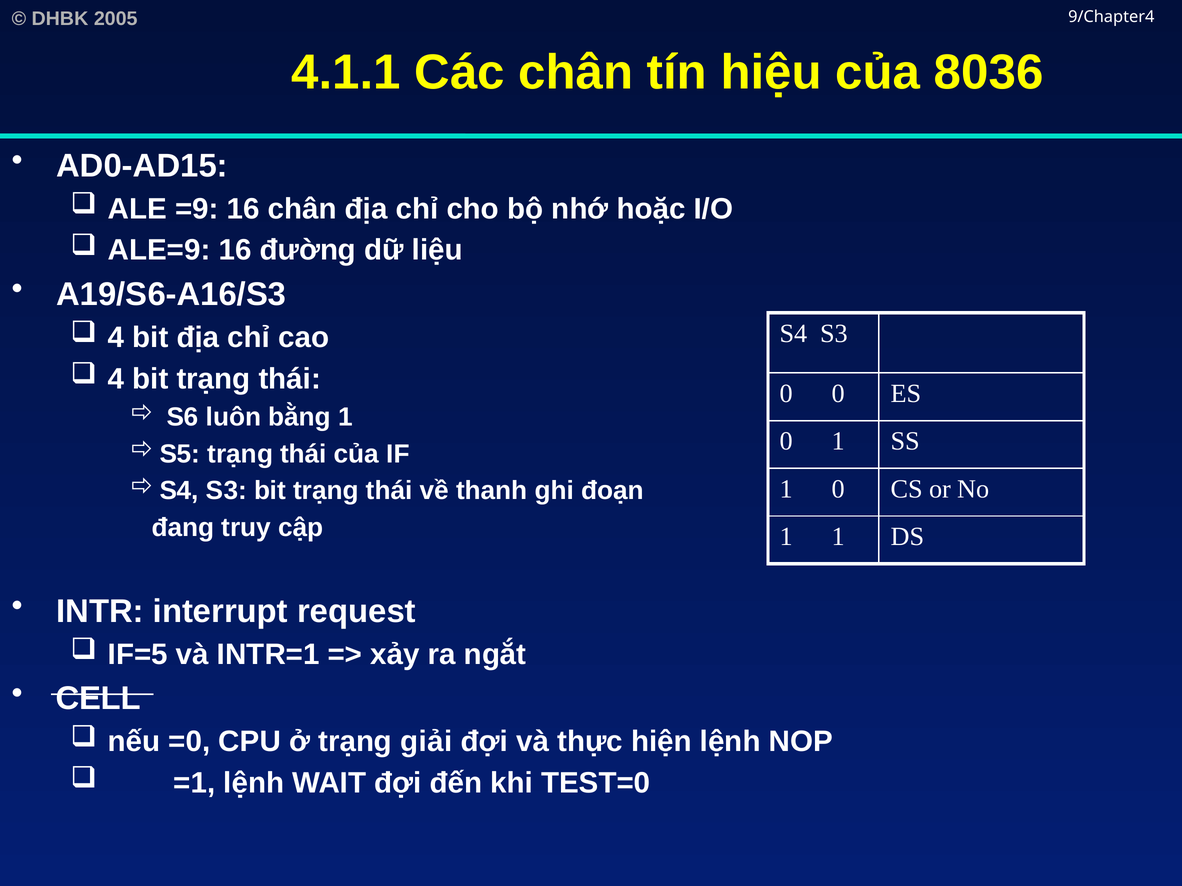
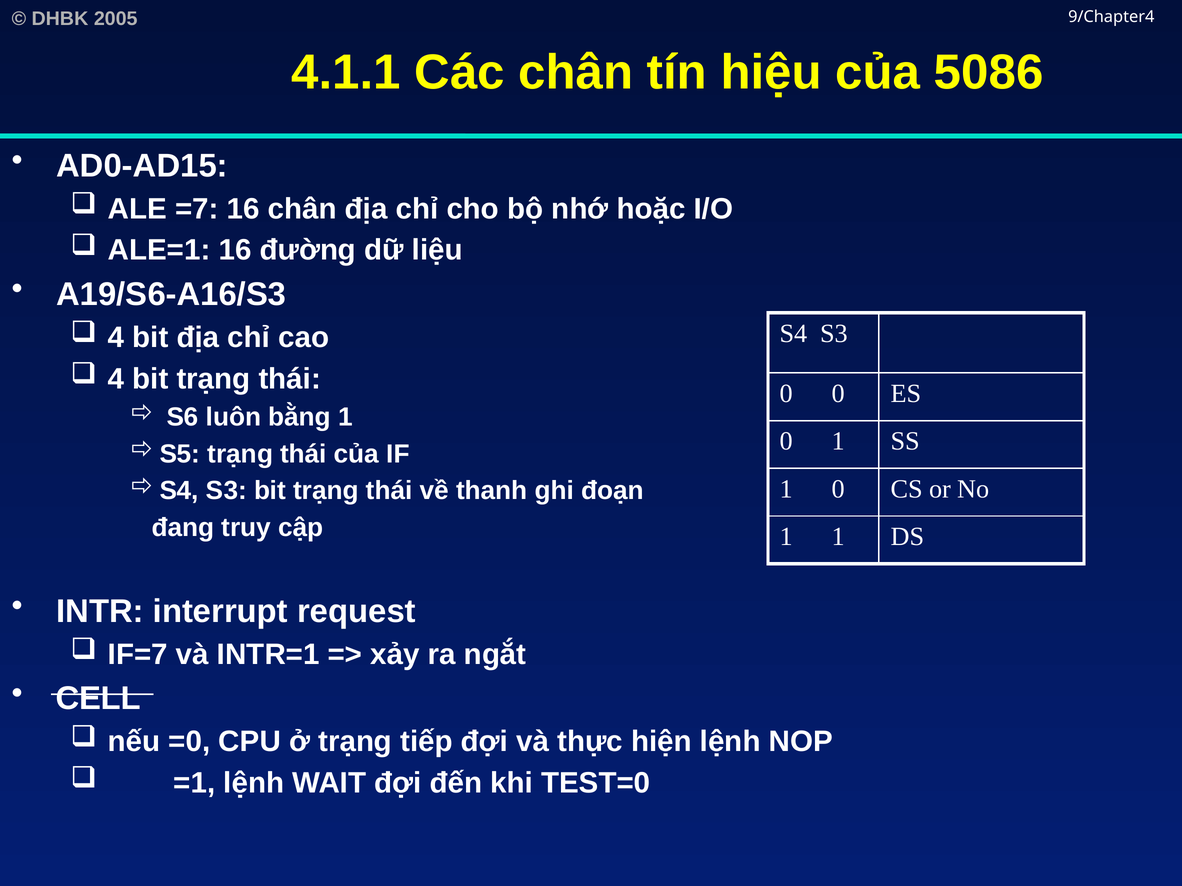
8036: 8036 -> 5086 (989, 72)
=9: =9 -> =7 (197, 209)
ALE=9: ALE=9 -> ALE=1 (159, 250)
IF=5: IF=5 -> IF=7 (138, 655)
giải: giải -> tiếp (426, 742)
